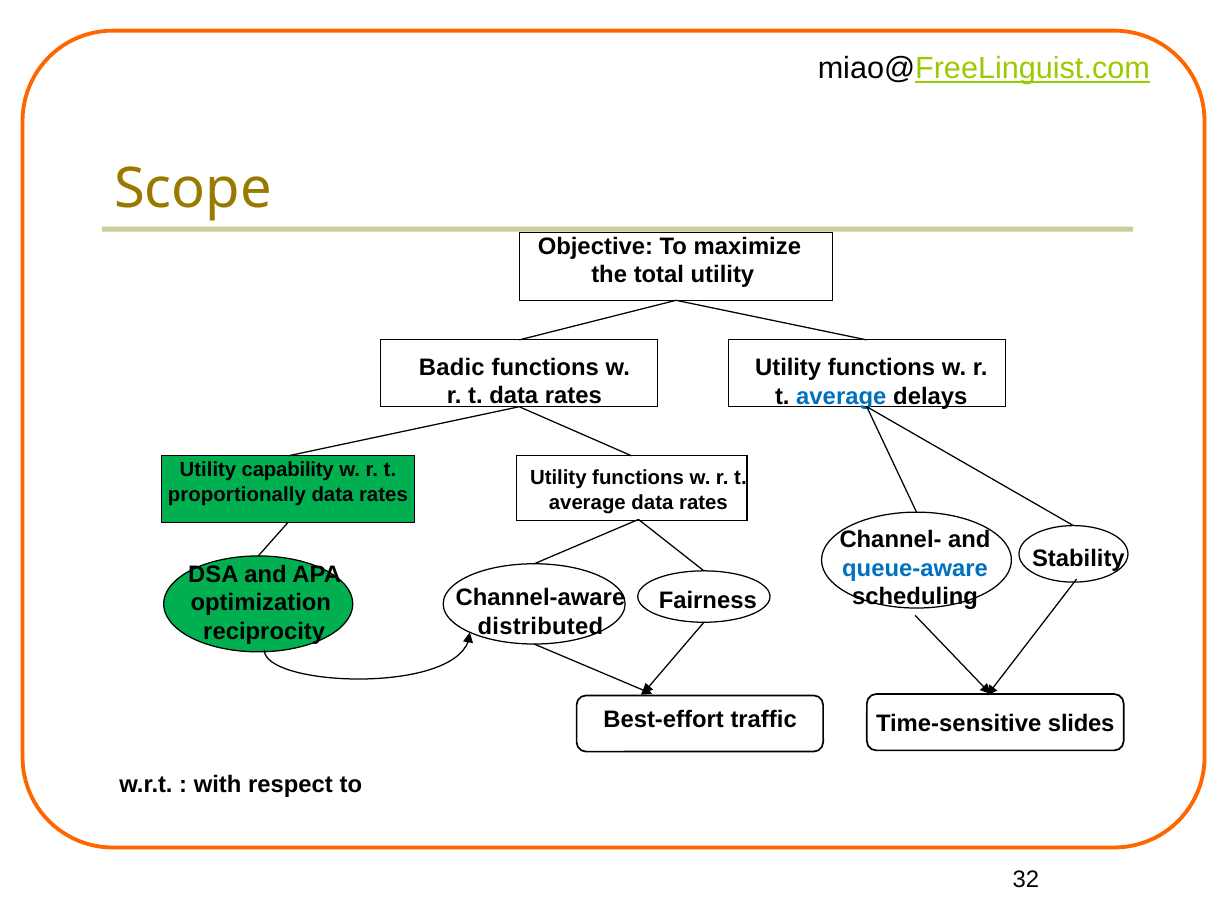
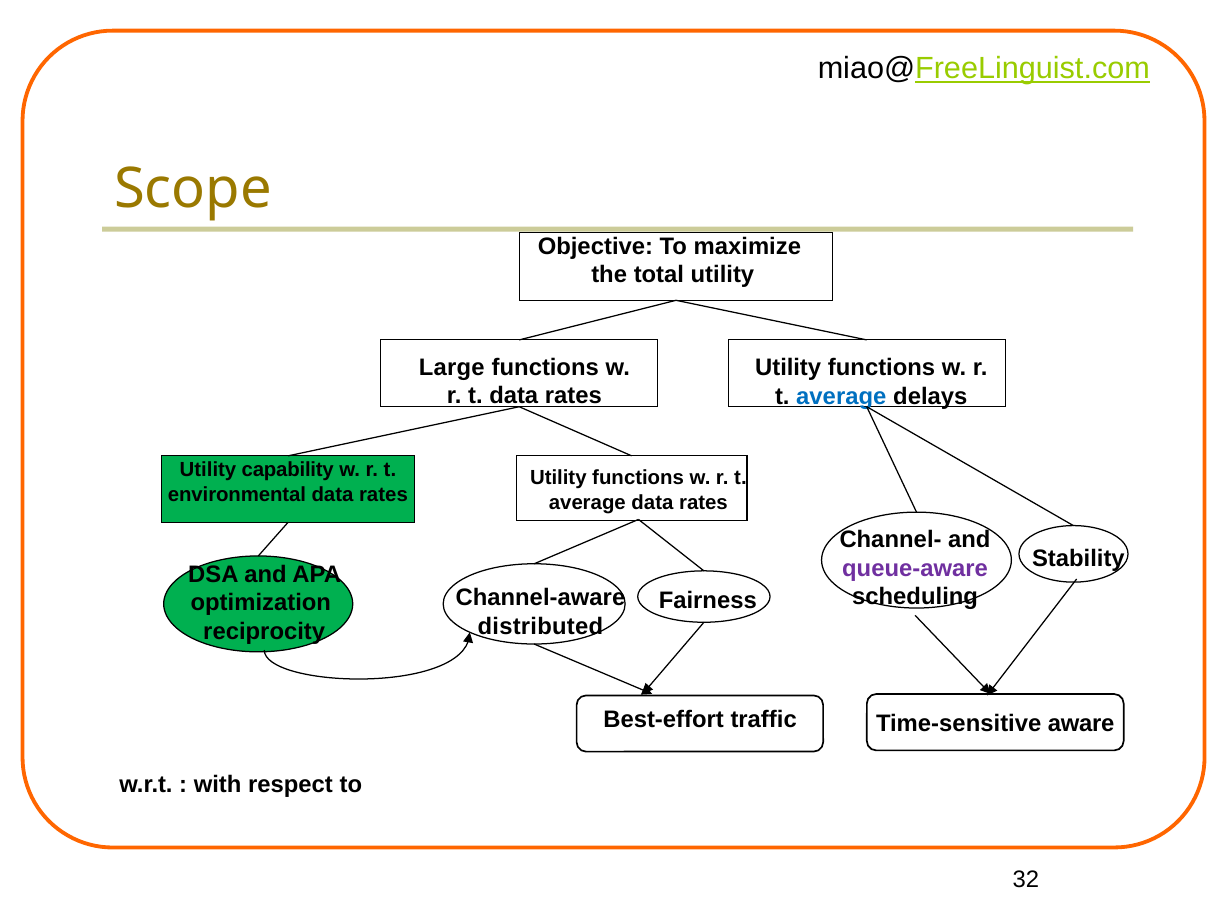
Badic: Badic -> Large (452, 367)
proportionally: proportionally -> environmental (237, 494)
queue-aware colour: blue -> purple (915, 568)
slides: slides -> aware (1081, 723)
